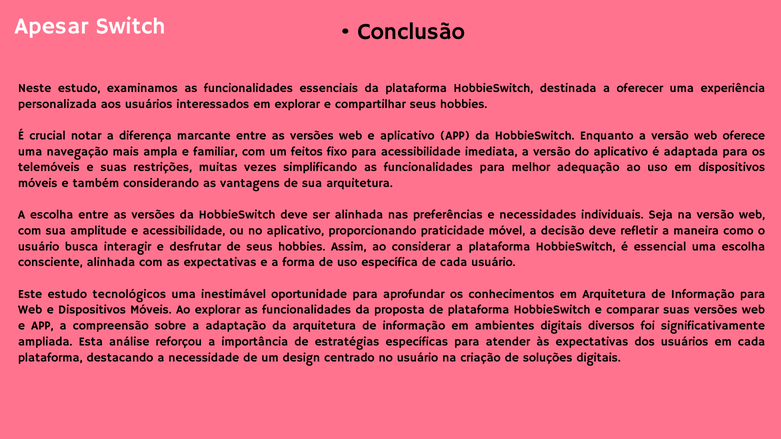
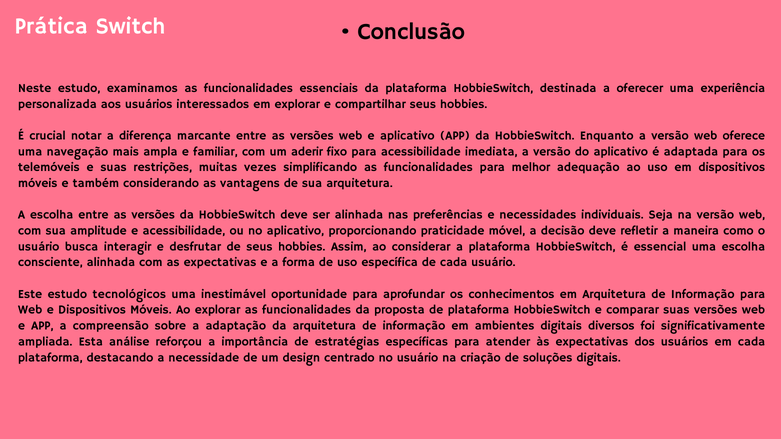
Apesar: Apesar -> Prática (51, 26)
feitos: feitos -> aderir (307, 152)
